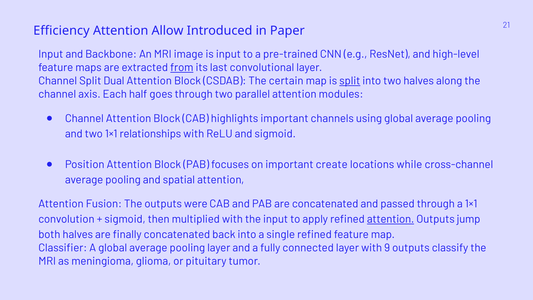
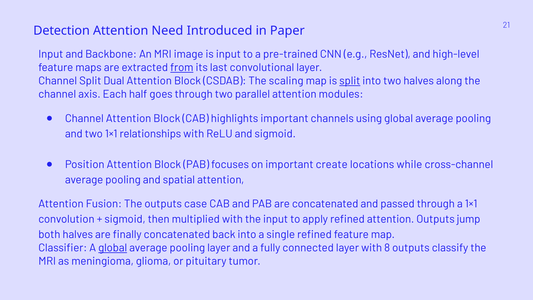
Efficiency: Efficiency -> Detection (62, 31)
Allow: Allow -> Need (167, 31)
certain: certain -> scaling (286, 81)
were: were -> case (196, 204)
attention underline: present -> none (391, 219)
global underline: none -> present (113, 248)
9: 9 -> 8 (387, 248)
